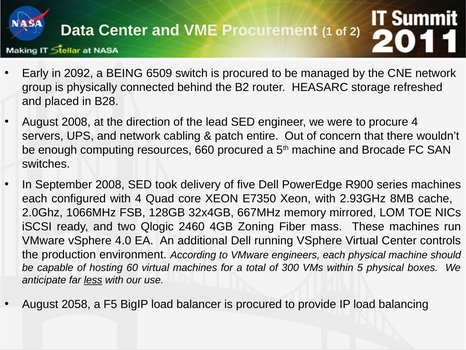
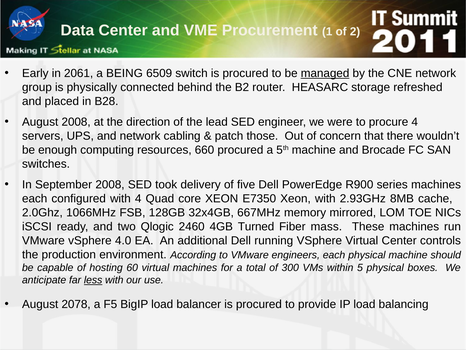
2092: 2092 -> 2061 (79, 73)
managed underline: none -> present (325, 73)
entire: entire -> those (262, 136)
Zoning: Zoning -> Turned (256, 226)
2058: 2058 -> 2078 (76, 304)
